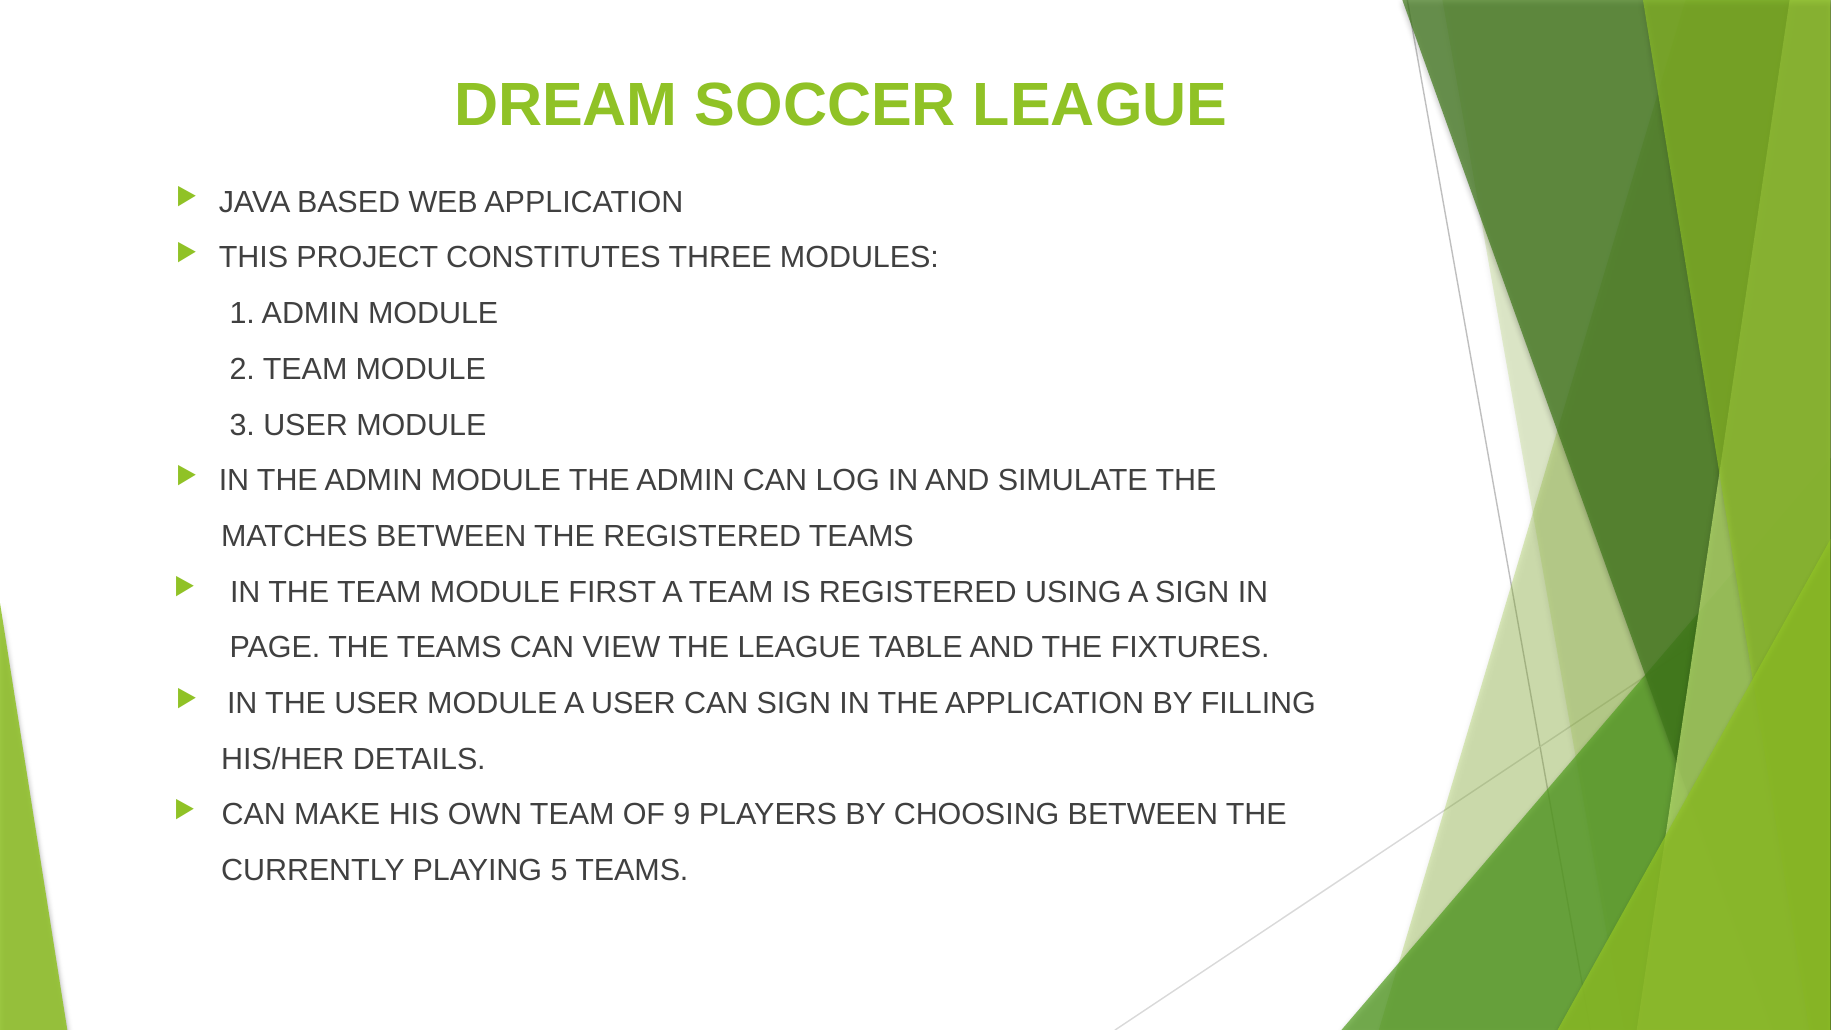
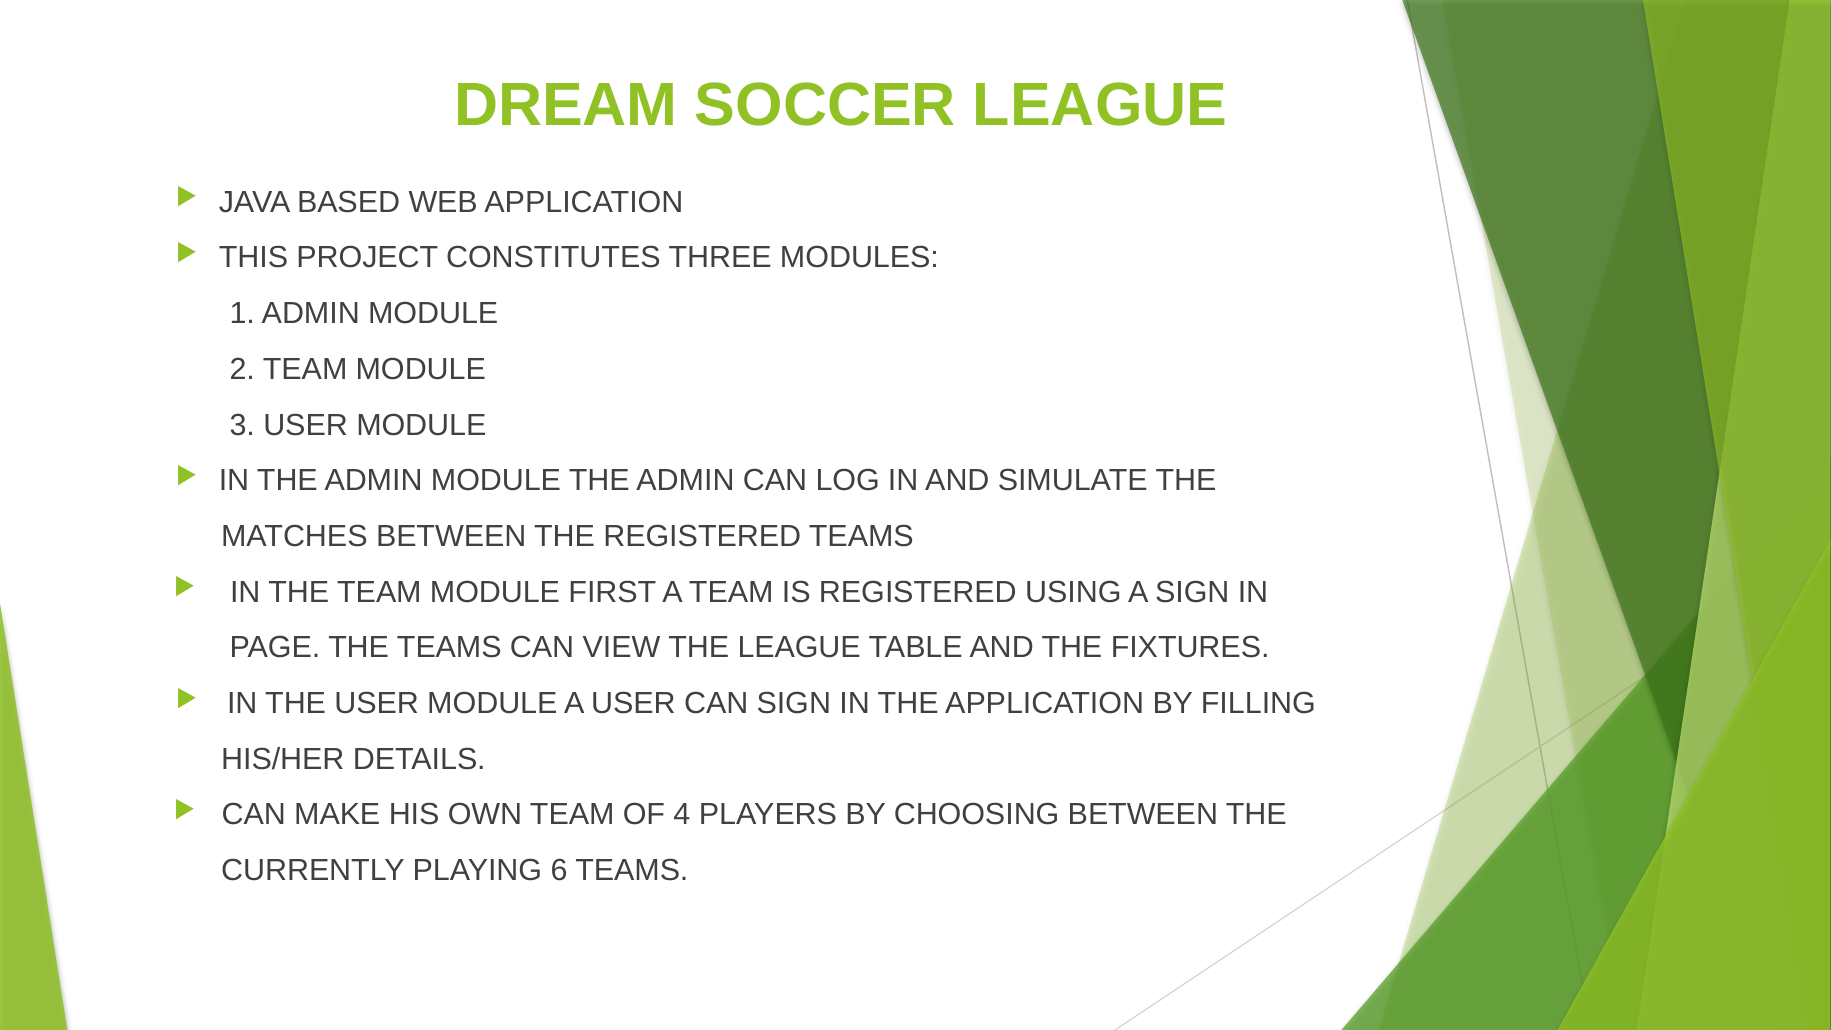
9: 9 -> 4 (682, 815)
5: 5 -> 6 (559, 870)
